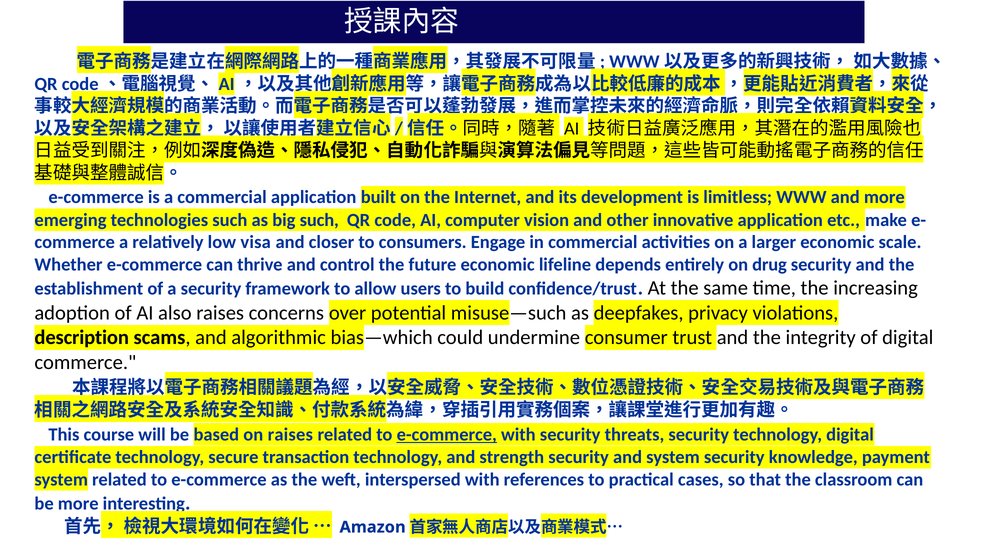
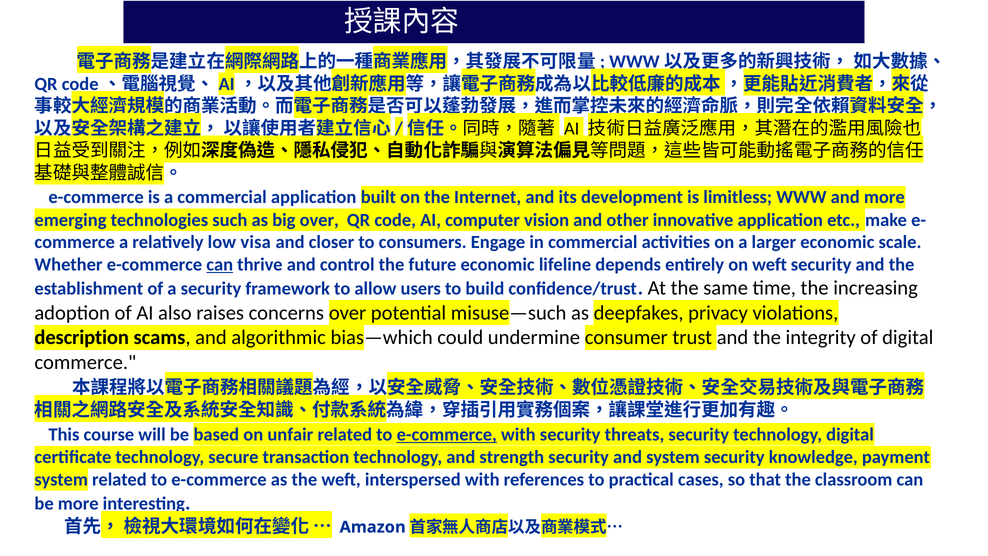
big such: such -> over (319, 220)
can underline: none -> present (220, 264)
on drug: drug -> weft (770, 264)
on raises: raises -> unfair (290, 434)
